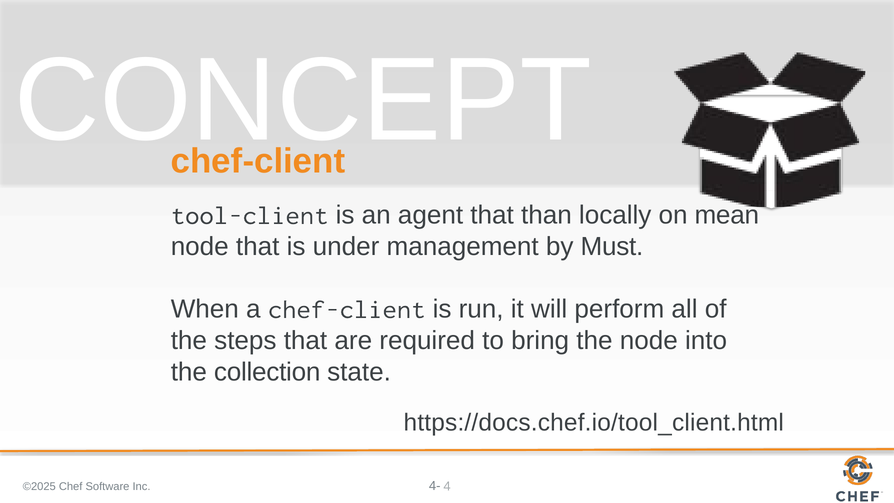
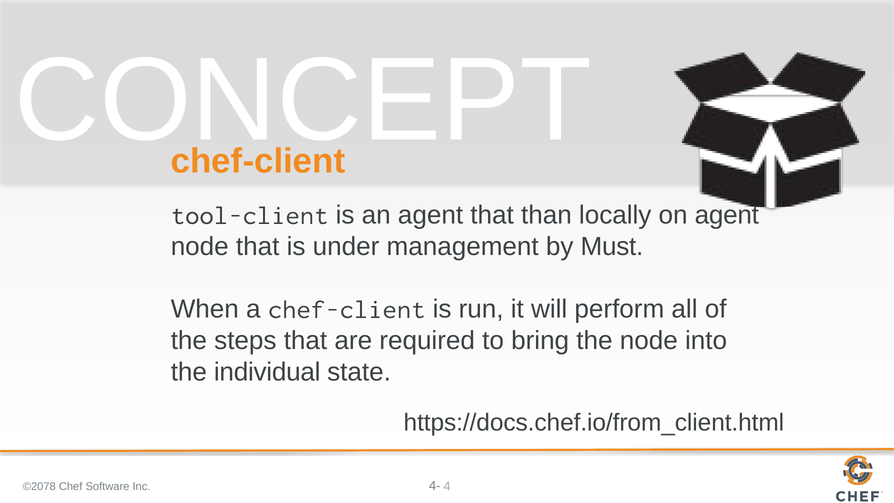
on mean: mean -> agent (727, 215)
collection: collection -> individual (267, 372)
https://docs.chef.io/tool_client.html: https://docs.chef.io/tool_client.html -> https://docs.chef.io/from_client.html (594, 422)
©2025: ©2025 -> ©2078 (39, 487)
